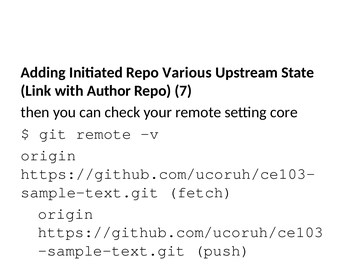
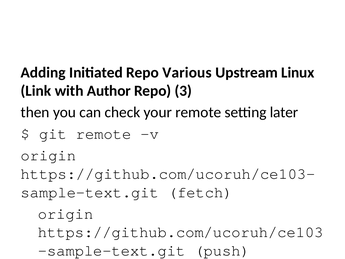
State: State -> Linux (298, 72)
7: 7 -> 3 (183, 91)
core: core -> later (284, 112)
